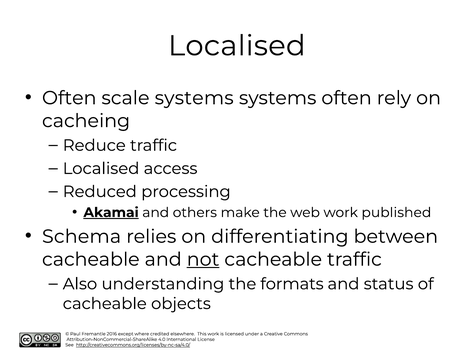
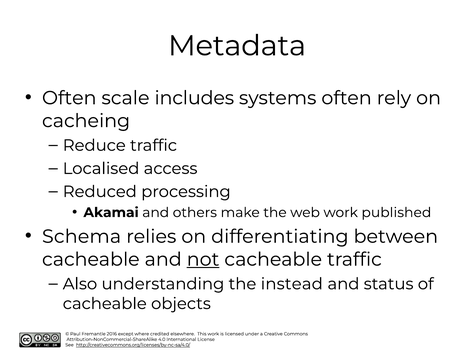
Localised: Localised -> Metadata (237, 46)
scale systems: systems -> includes (194, 98)
Akamai underline: present -> none (111, 213)
formats: formats -> instead (292, 284)
